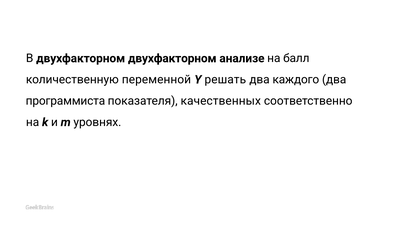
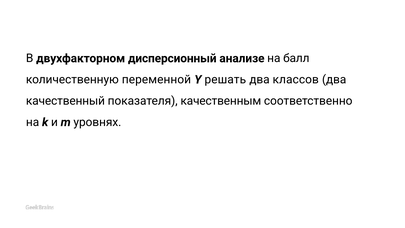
двухфакторном двухфакторном: двухфакторном -> дисперсионный (172, 58)
каждого: каждого -> классов (296, 80)
программиста: программиста -> качественный (65, 101)
качественных: качественных -> качественным (221, 101)
